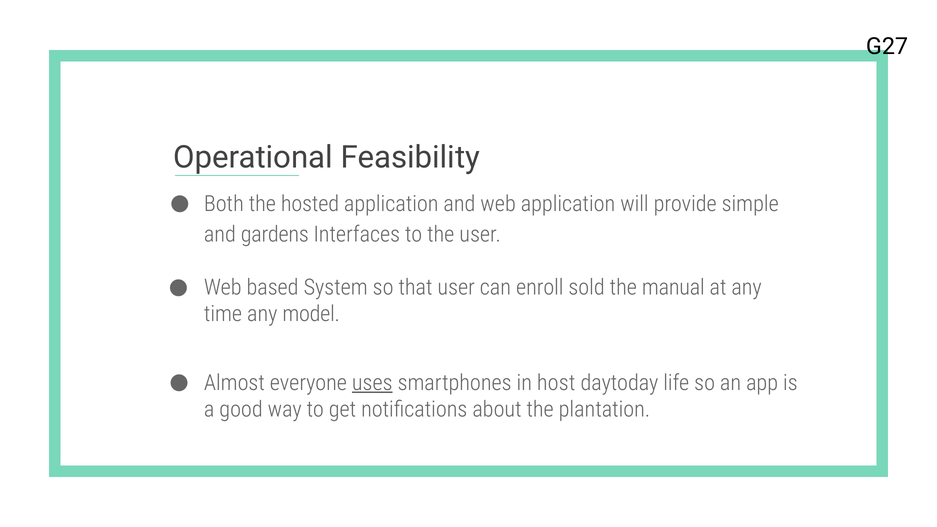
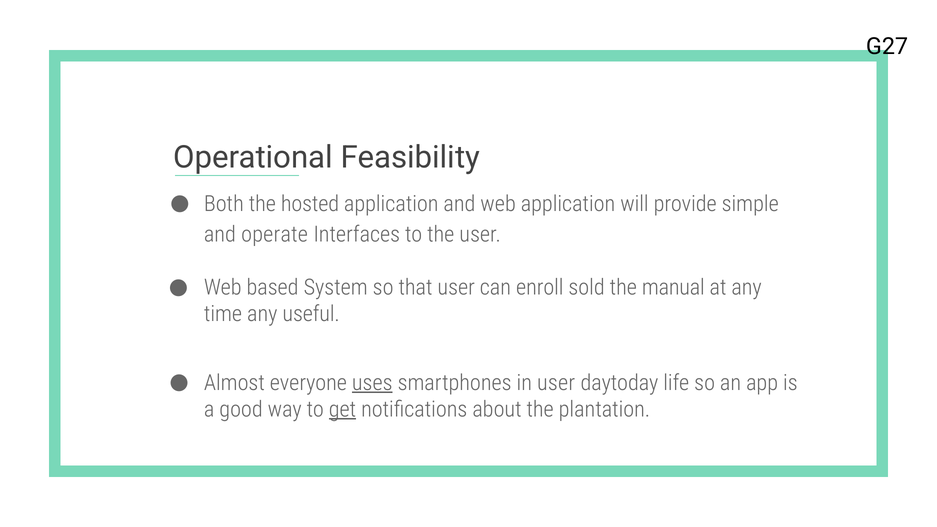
gardens: gardens -> operate (275, 234)
model: model -> useful (311, 314)
in host: host -> user (556, 383)
get underline: none -> present (343, 409)
